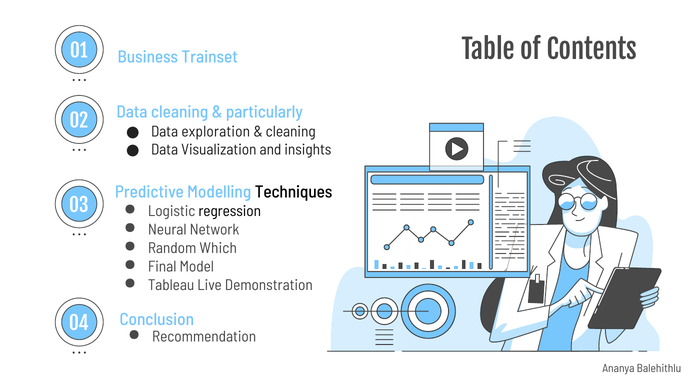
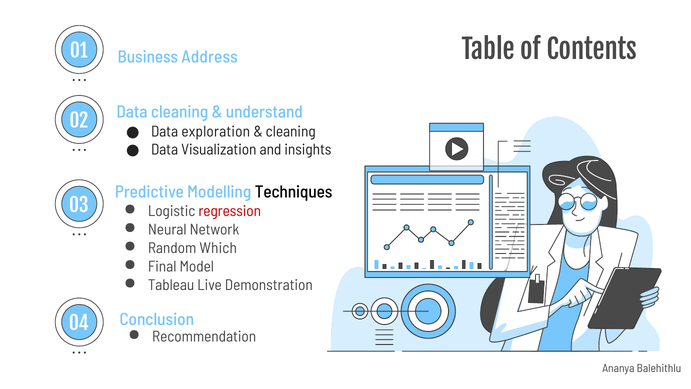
Trainset: Trainset -> Address (210, 57)
particularly: particularly -> understand (264, 112)
regression colour: black -> red (230, 211)
